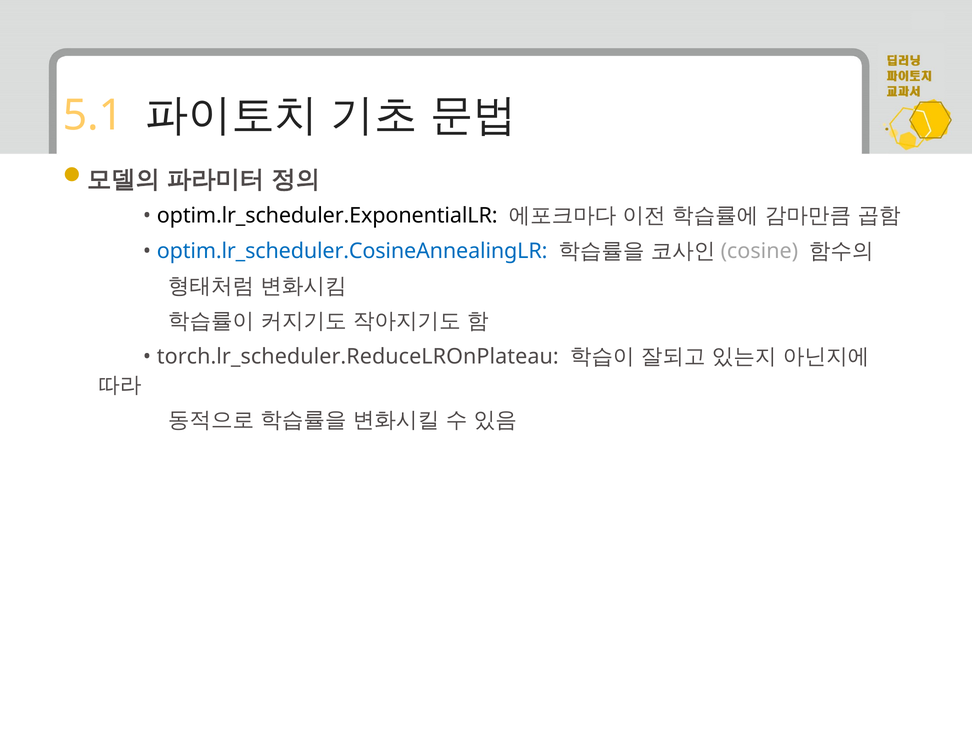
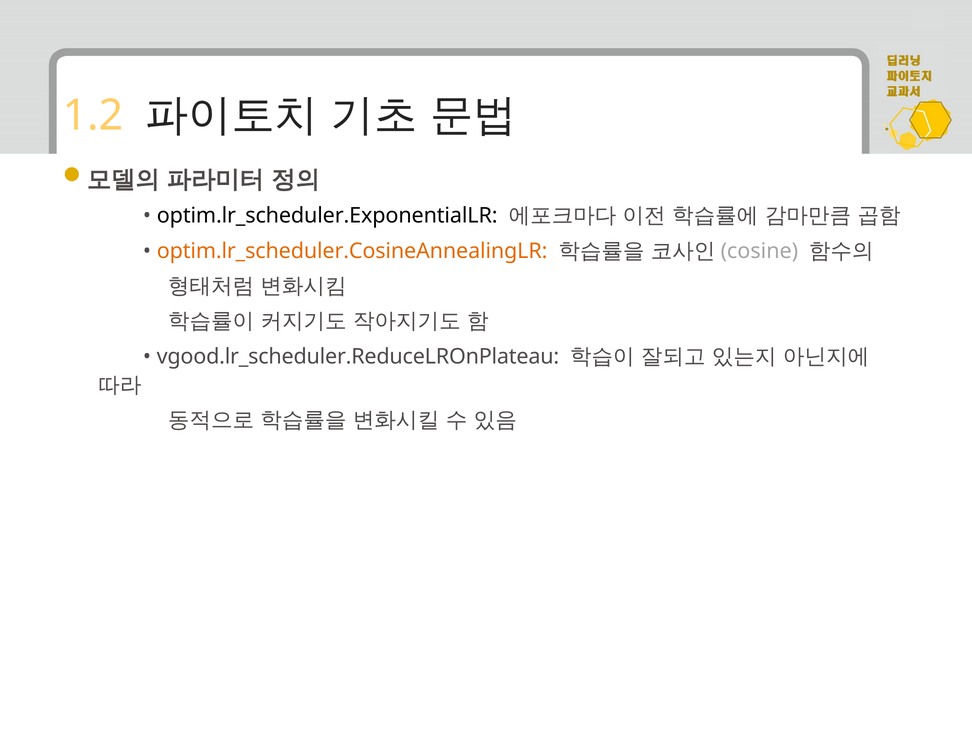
5.1: 5.1 -> 1.2 (93, 116)
optim.lr_scheduler.CosineAnnealingLR colour: blue -> orange (352, 251)
torch.lr_scheduler.ReduceLROnPlateau: torch.lr_scheduler.ReduceLROnPlateau -> vgood.lr_scheduler.ReduceLROnPlateau (358, 356)
